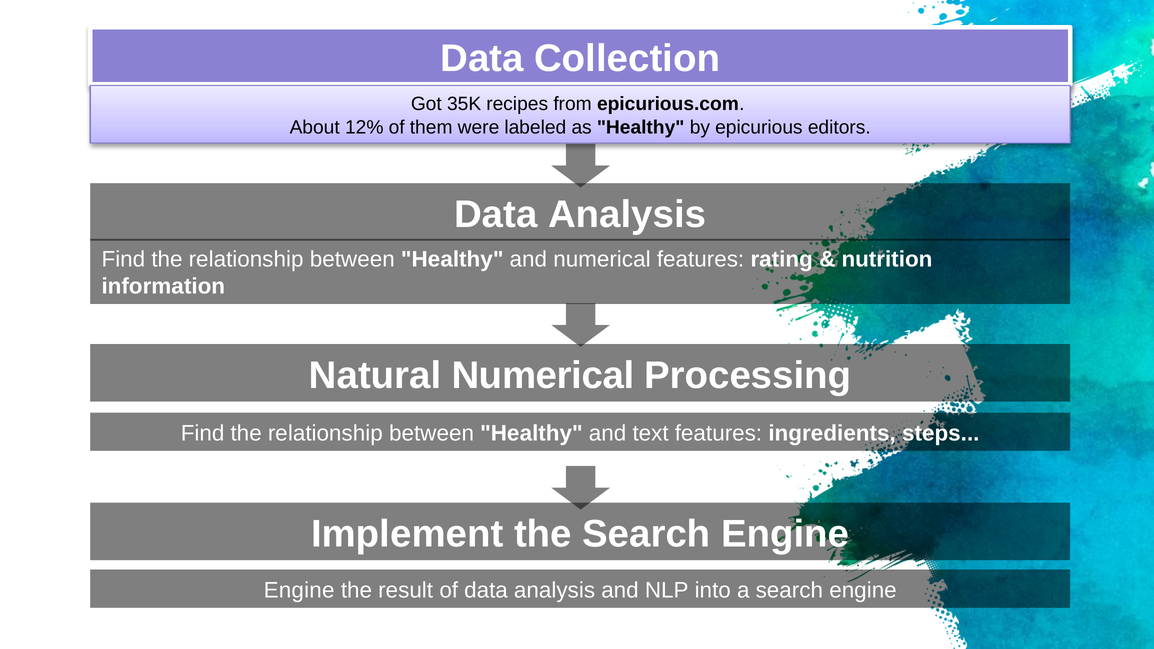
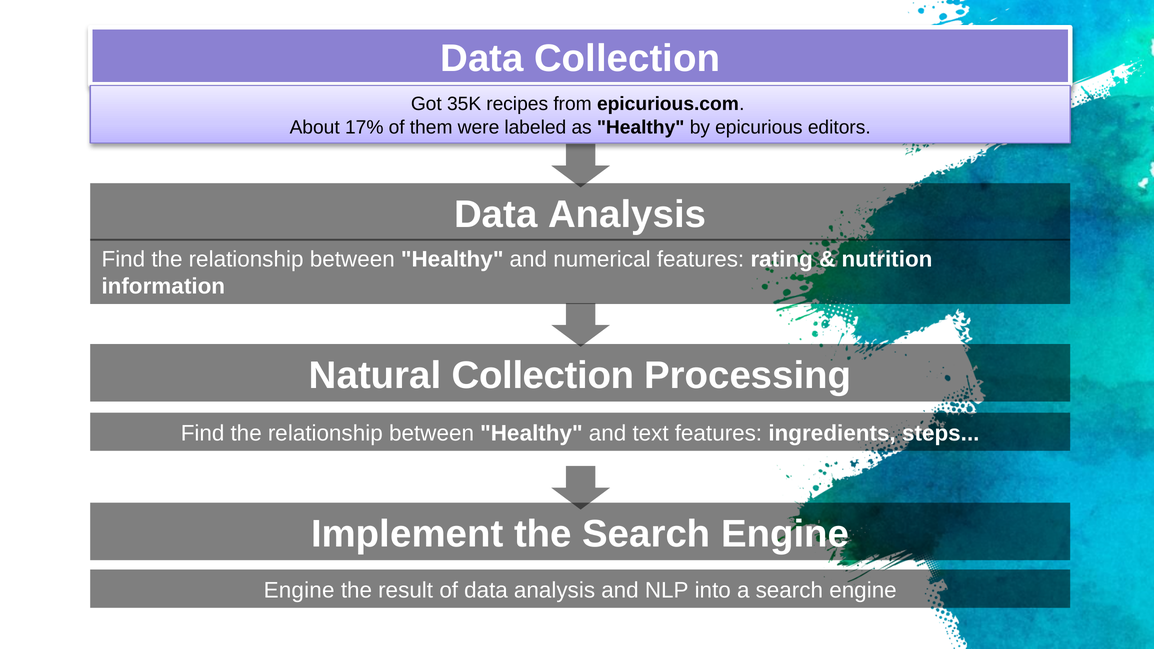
12%: 12% -> 17% (364, 127)
Natural Numerical: Numerical -> Collection (543, 376)
